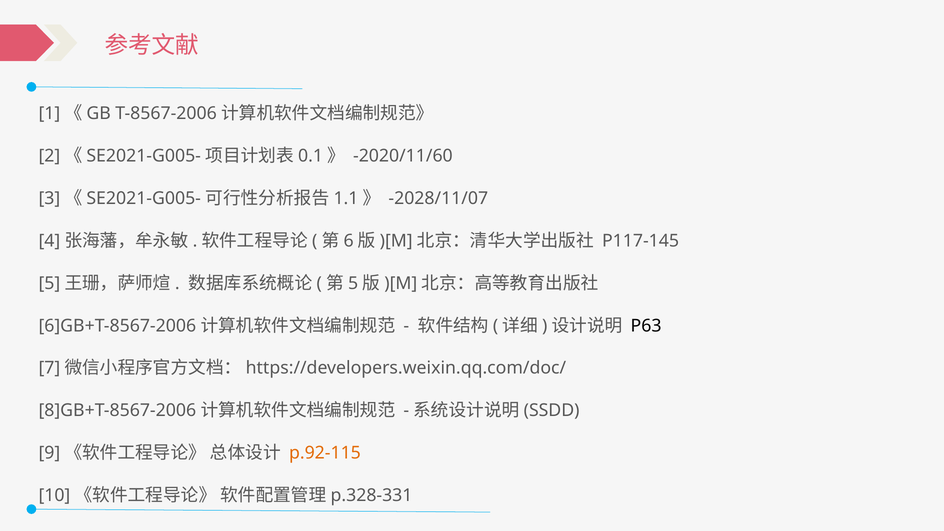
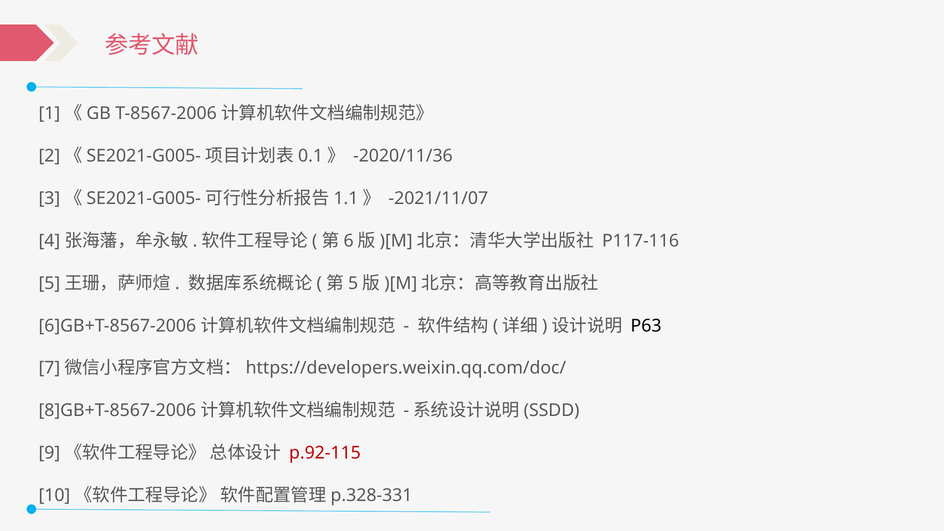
-2020/11/60: -2020/11/60 -> -2020/11/36 (403, 156)
-2028/11/07: -2028/11/07 -> -2021/11/07 (438, 198)
P117-145: P117-145 -> P117-116 (641, 241)
p.92-115 colour: orange -> red (325, 453)
